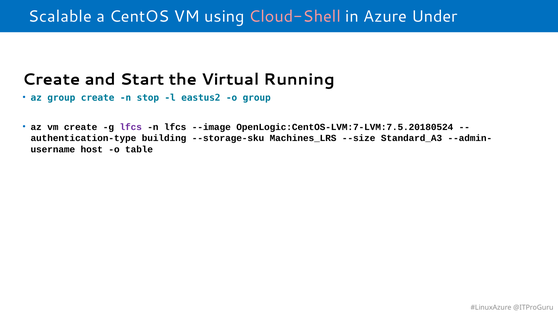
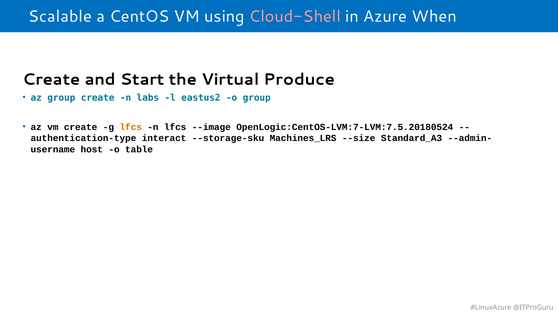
Under: Under -> When (434, 17)
Running: Running -> Produce (299, 79)
stop: stop -> labs (148, 98)
lfcs colour: purple -> orange (131, 127)
building: building -> interact (164, 138)
